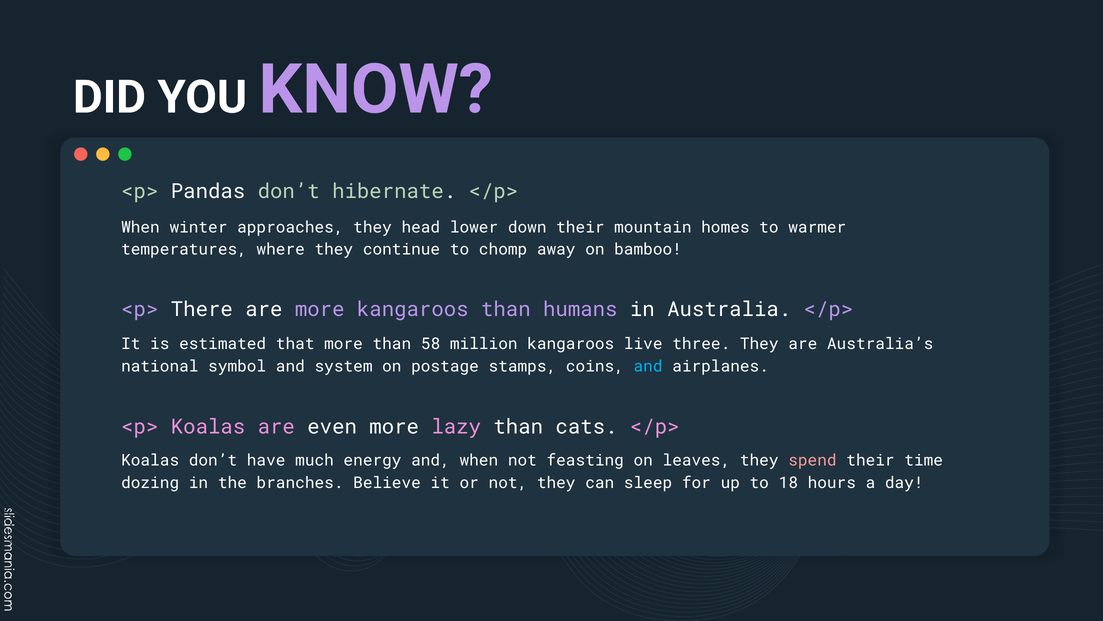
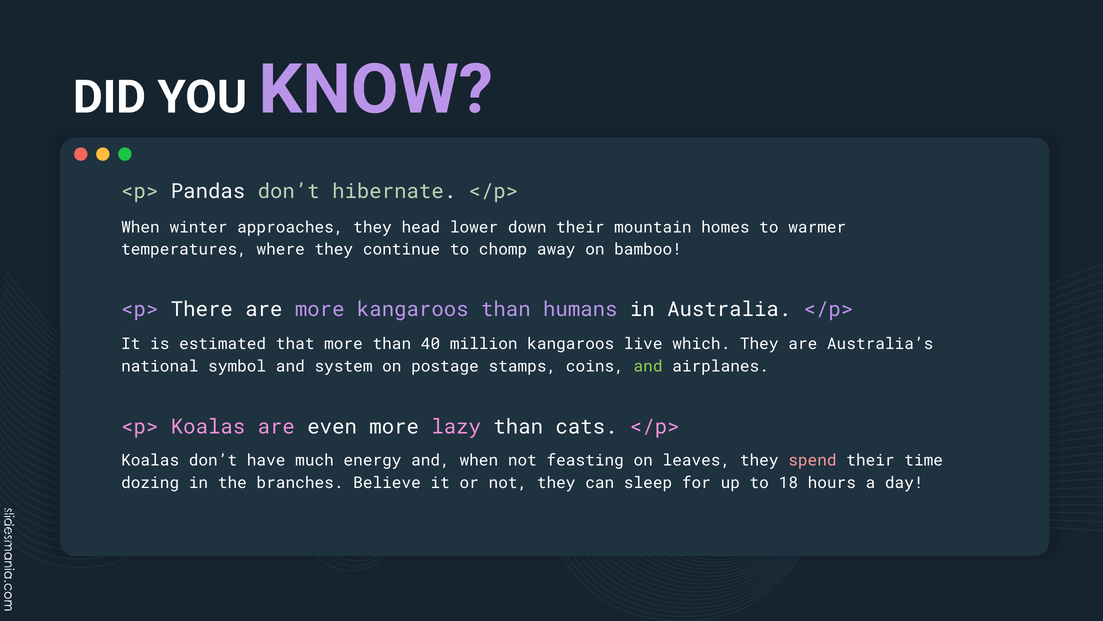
58: 58 -> 40 (431, 344)
three: three -> which (701, 344)
and colour: light blue -> light green (648, 366)
